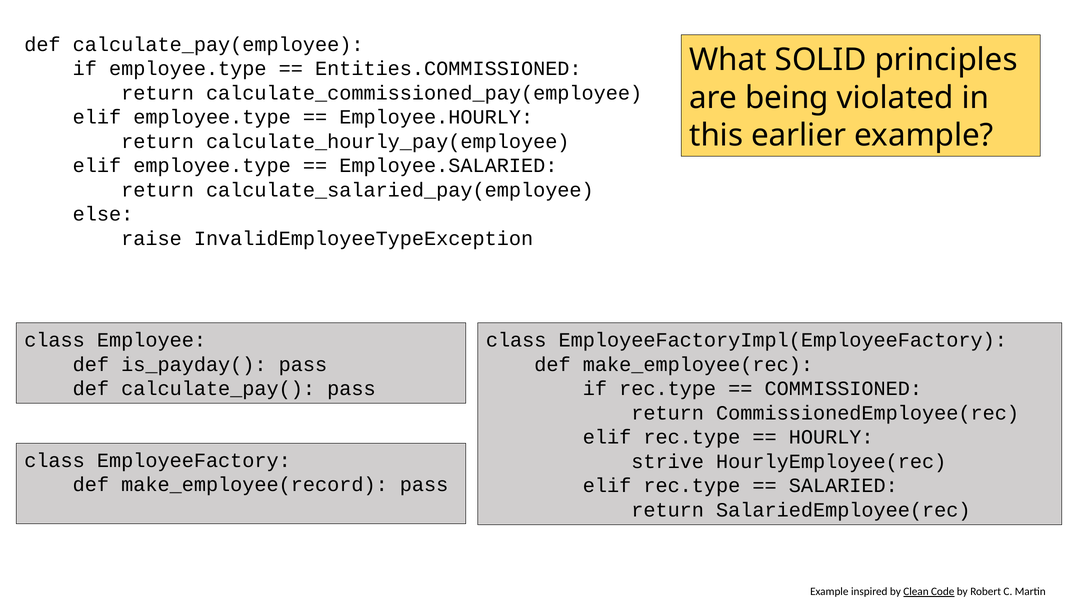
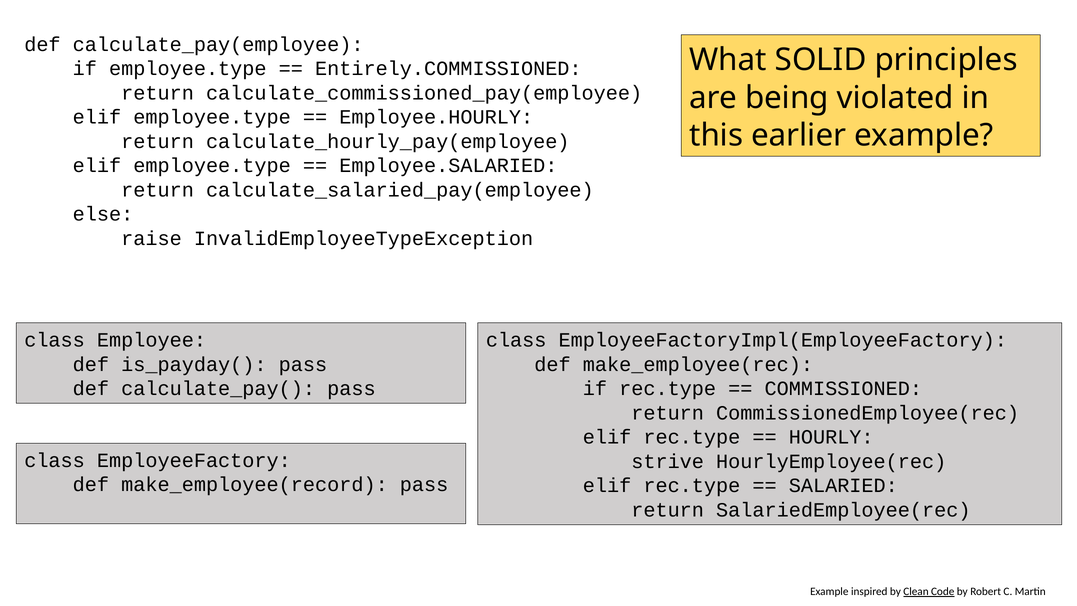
Entities.COMMISSIONED: Entities.COMMISSIONED -> Entirely.COMMISSIONED (448, 69)
